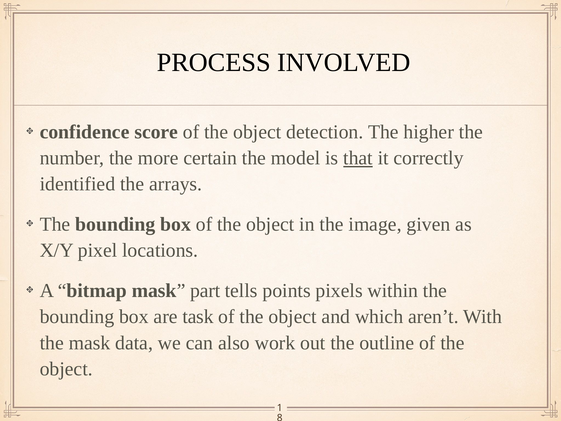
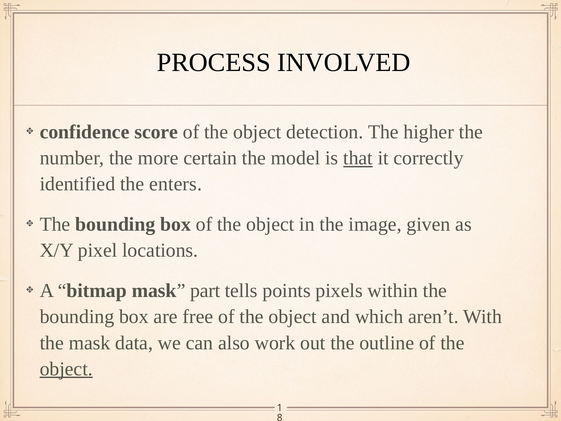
arrays: arrays -> enters (176, 184)
task: task -> free (198, 317)
object underline: none -> present (66, 369)
